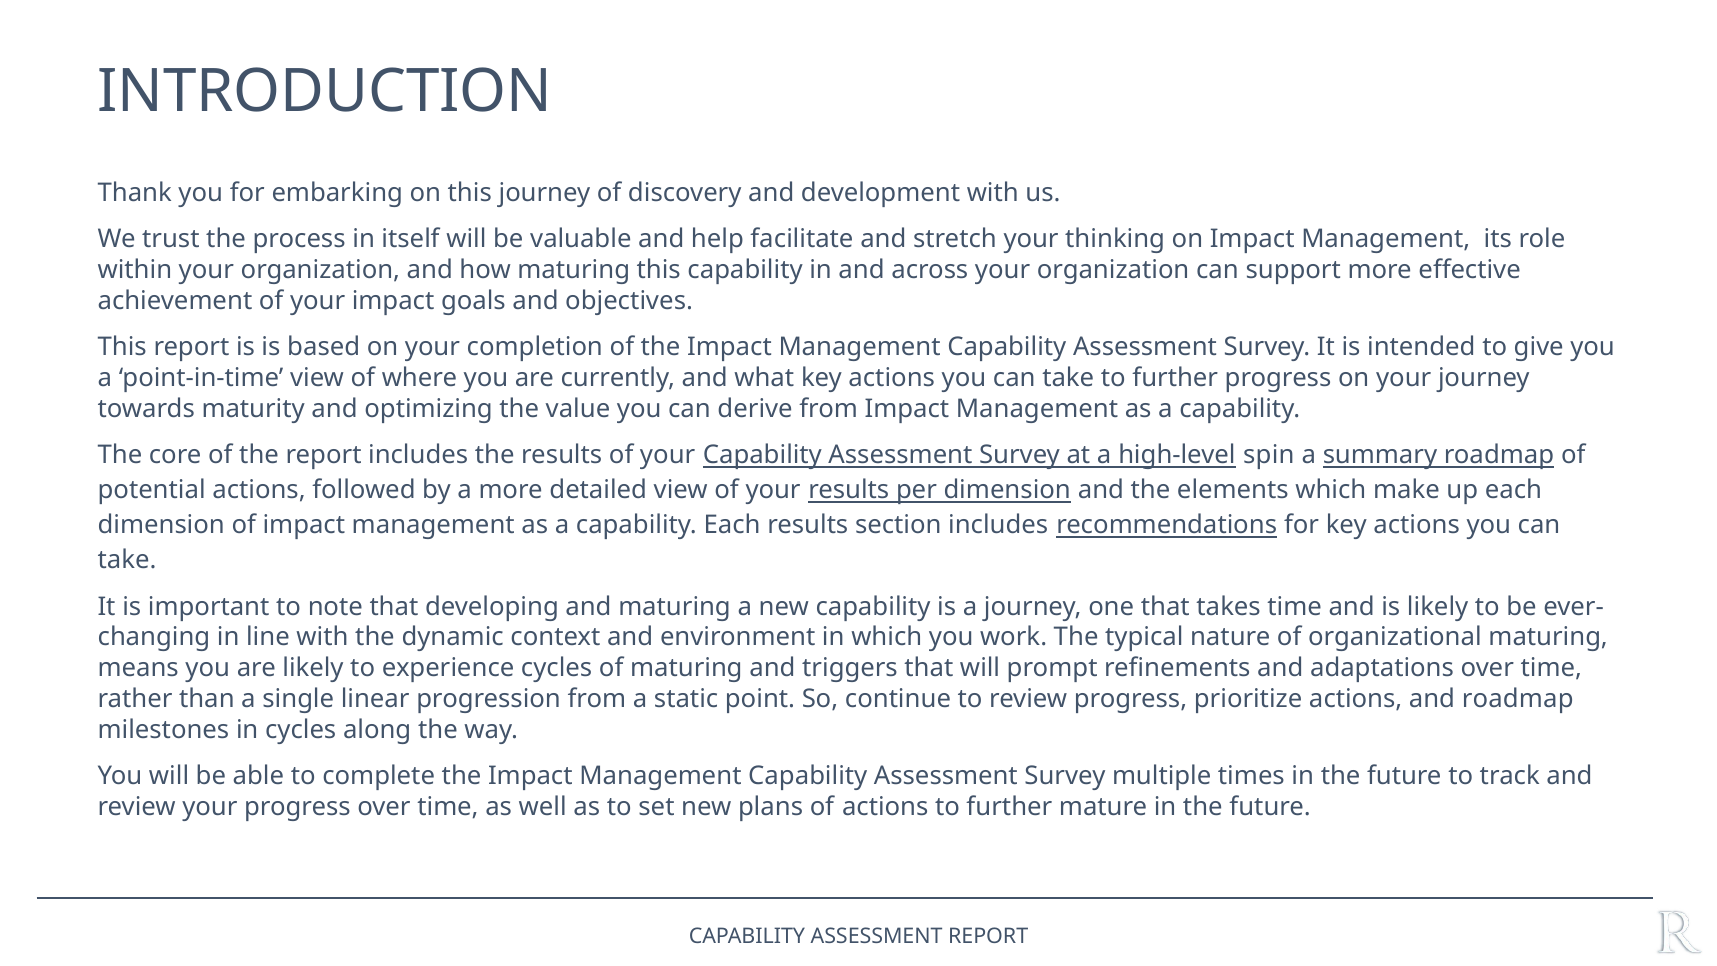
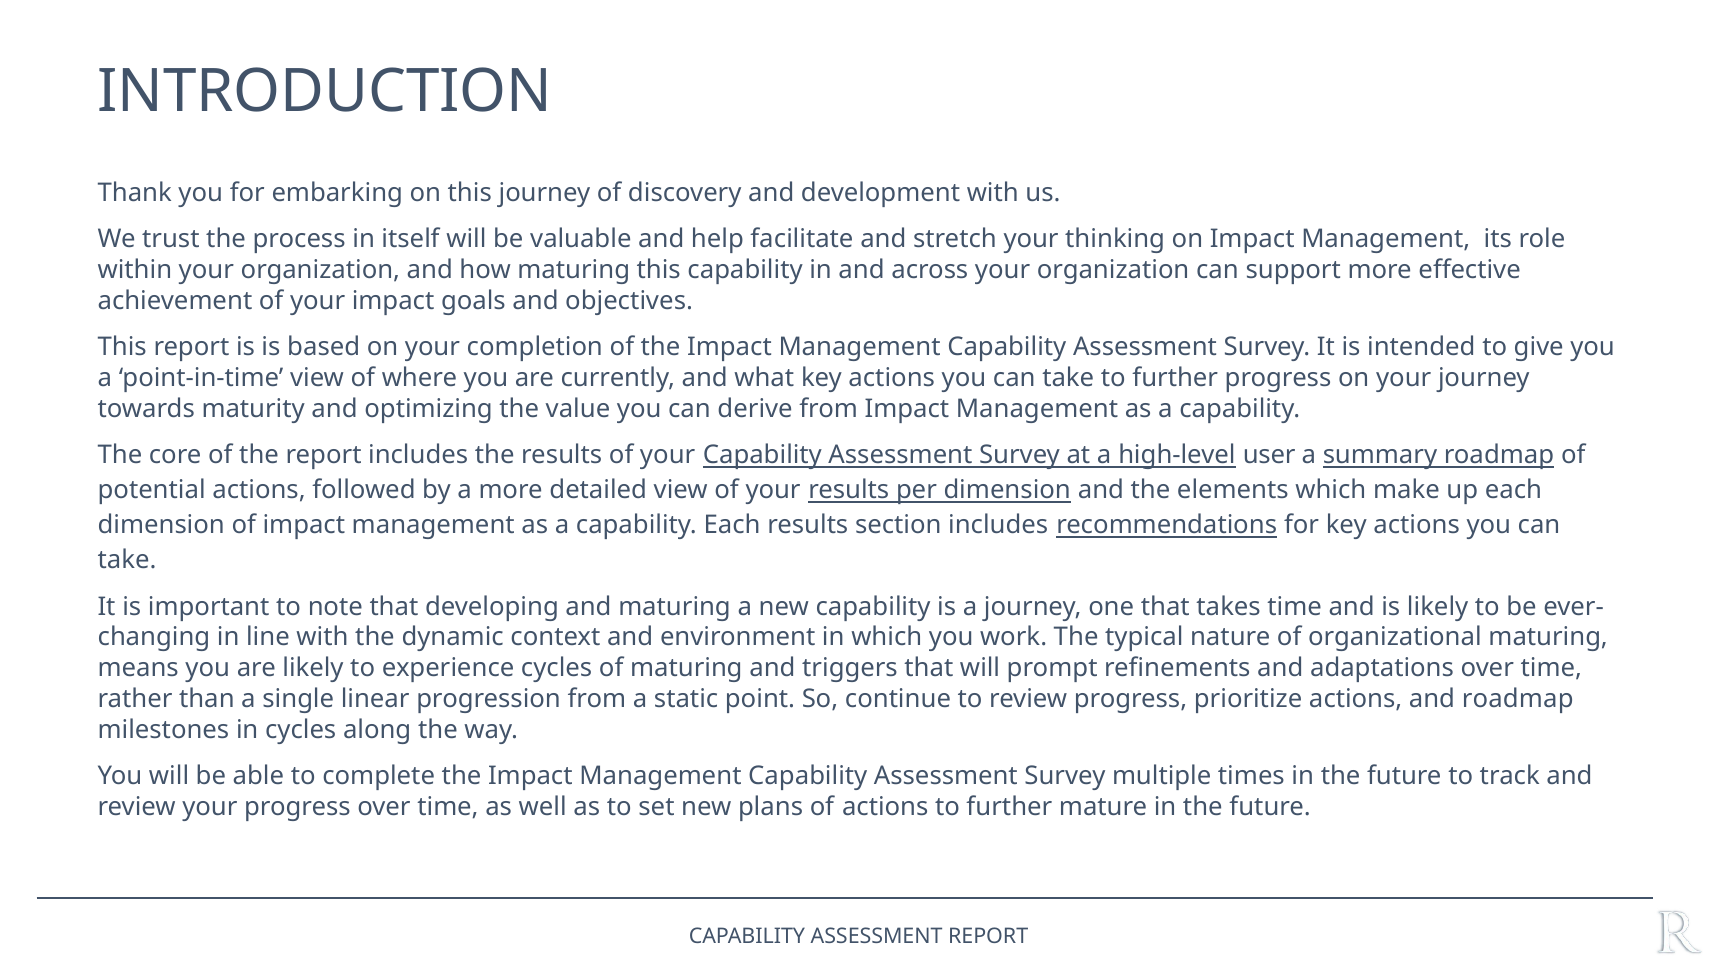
spin: spin -> user (1269, 455)
